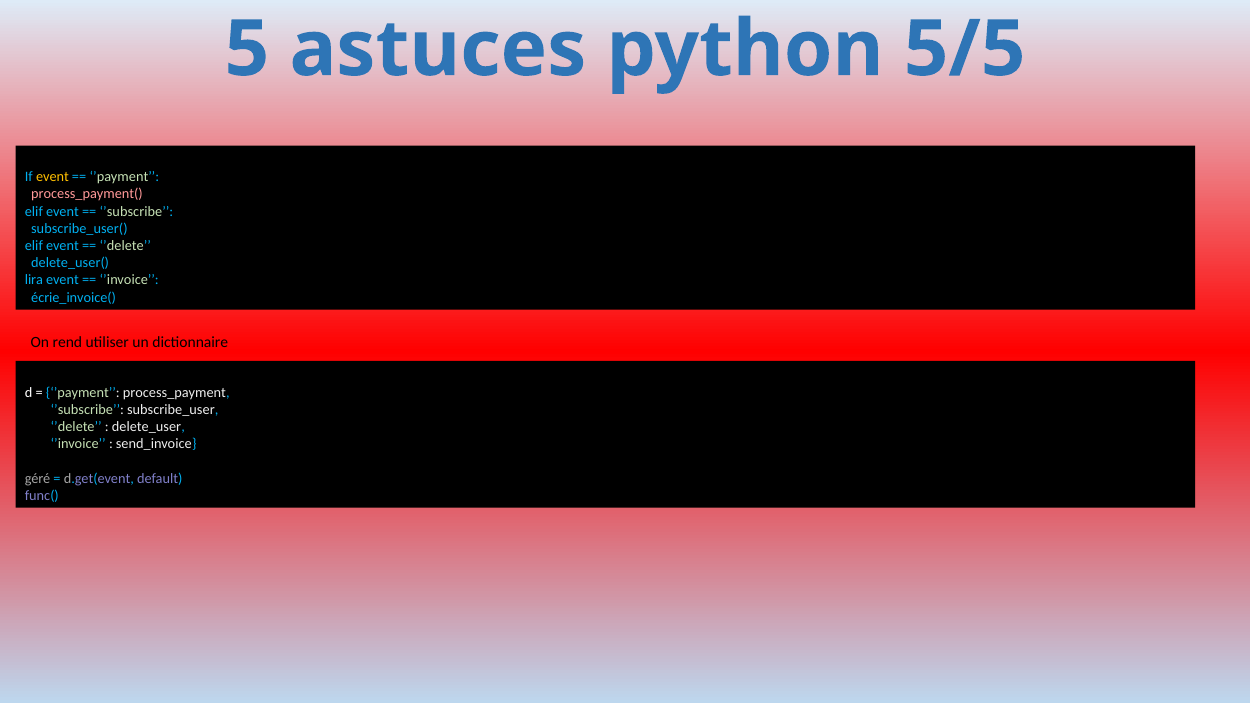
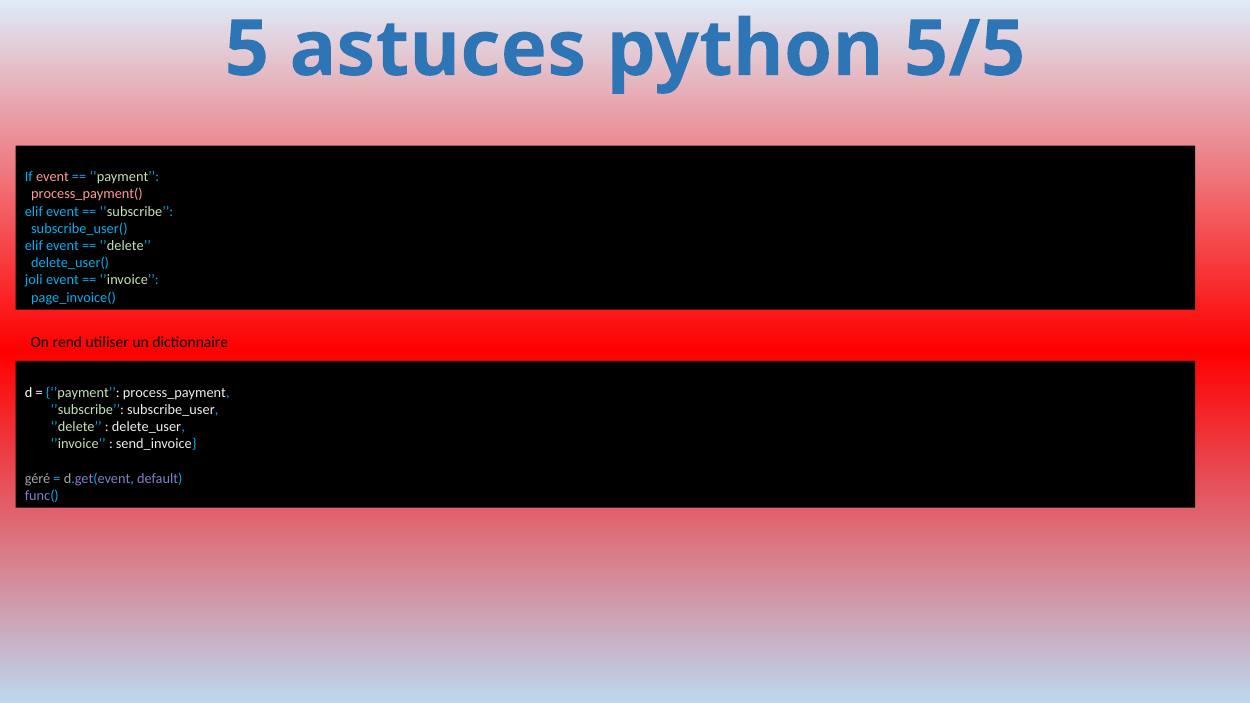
event colour: yellow -> pink (52, 177)
lira: lira -> joli (34, 280)
écrie_invoice(: écrie_invoice( -> page_invoice( (74, 297)
